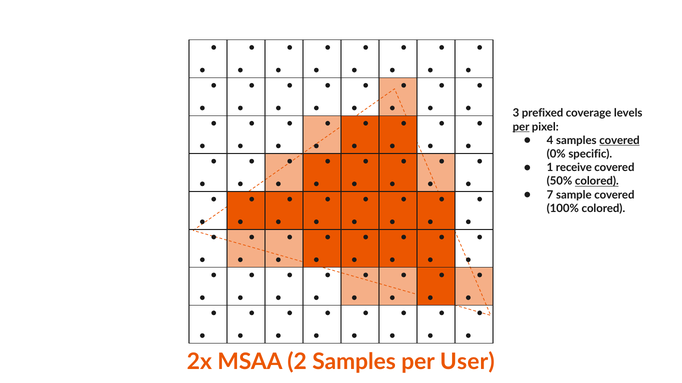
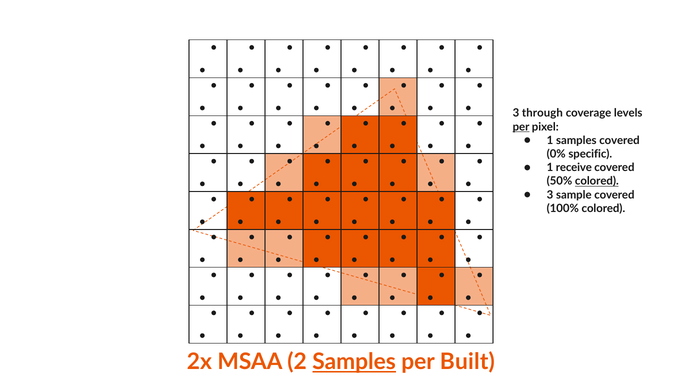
prefixed: prefixed -> through (542, 113)
4: 4 -> 1 (550, 141)
covered underline: present -> none (619, 141)
7: 7 -> 3 (550, 195)
Samples underline: none -> present (354, 362)
User: User -> Built (467, 362)
